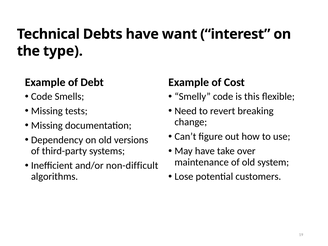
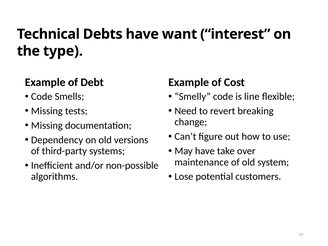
this: this -> line (252, 96)
non-difficult: non-difficult -> non-possible (132, 166)
